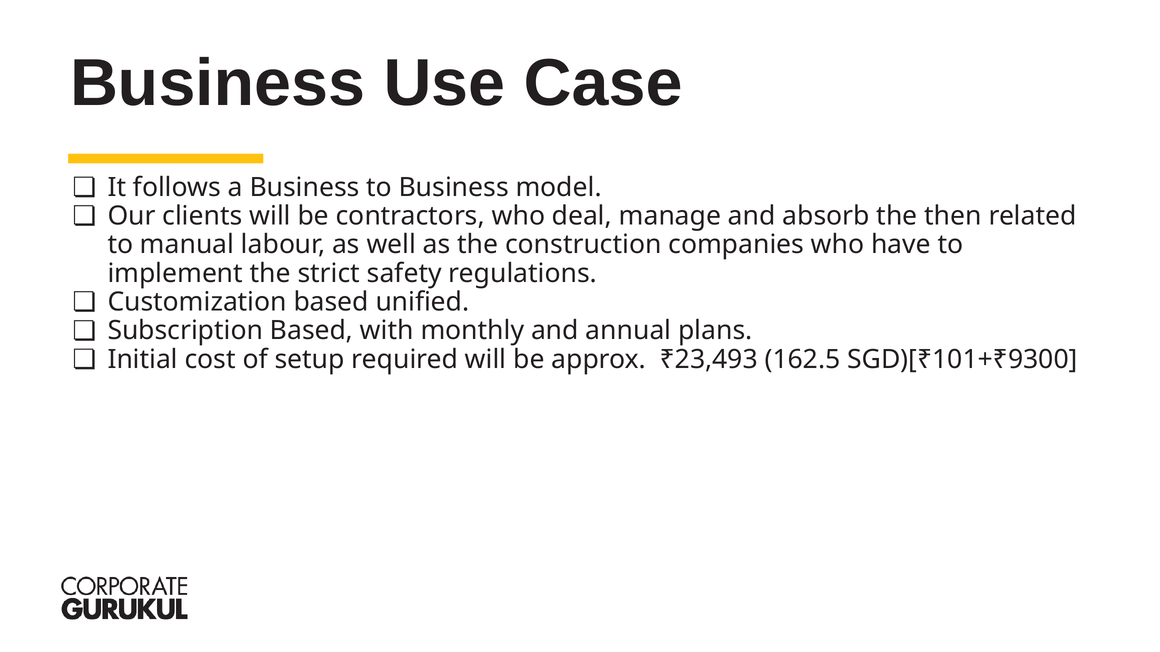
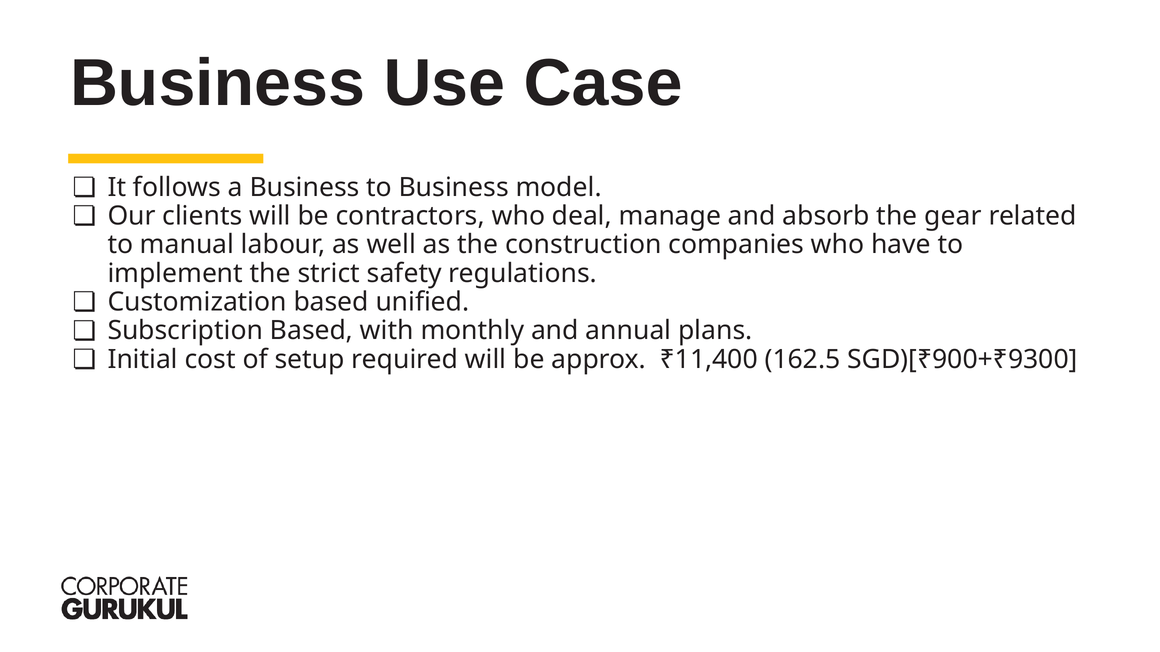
then: then -> gear (953, 216)
₹23,493: ₹23,493 -> ₹11,400 (709, 360)
SGD)[₹101+₹9300: SGD)[₹101+₹9300 -> SGD)[₹900+₹9300 (962, 360)
